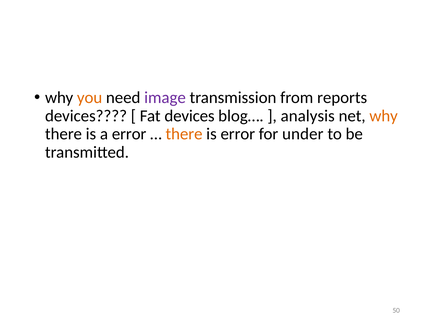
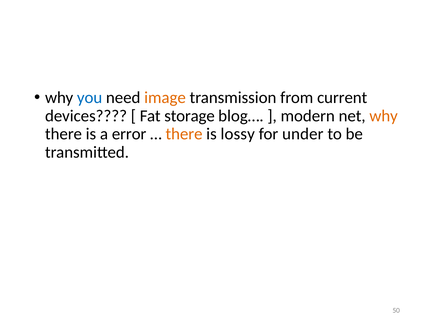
you colour: orange -> blue (90, 98)
image colour: purple -> orange (165, 98)
reports: reports -> current (342, 98)
Fat devices: devices -> storage (190, 116)
analysis: analysis -> modern (308, 116)
is error: error -> lossy (238, 134)
